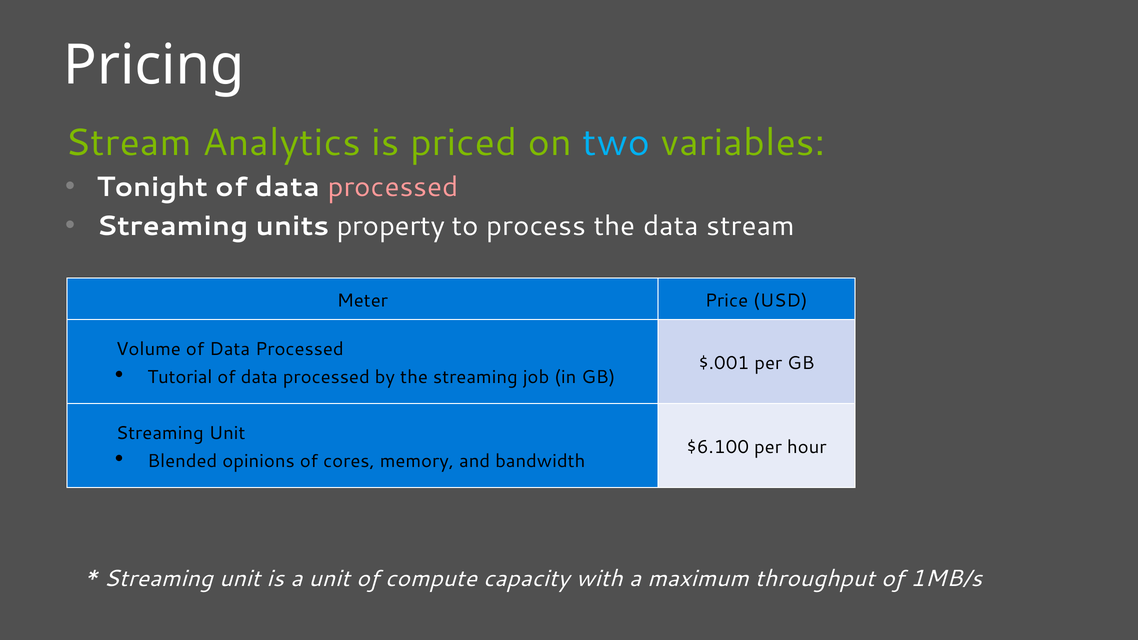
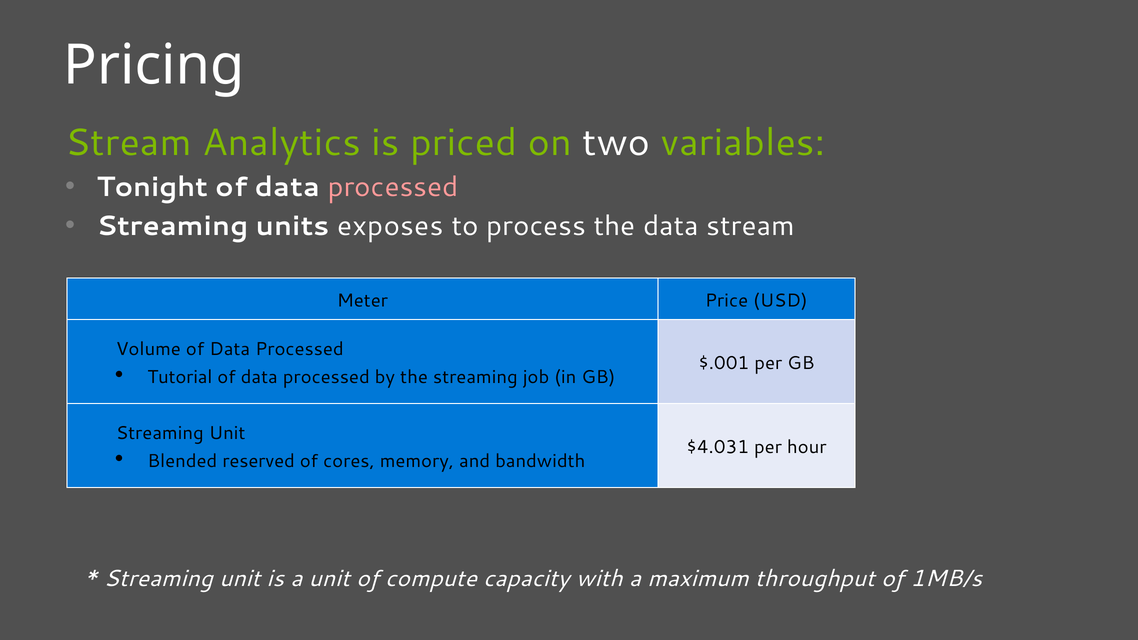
two colour: light blue -> white (616, 143)
property: property -> exposes (390, 226)
$6.100: $6.100 -> $4.031 (718, 447)
opinions: opinions -> reserved (259, 461)
